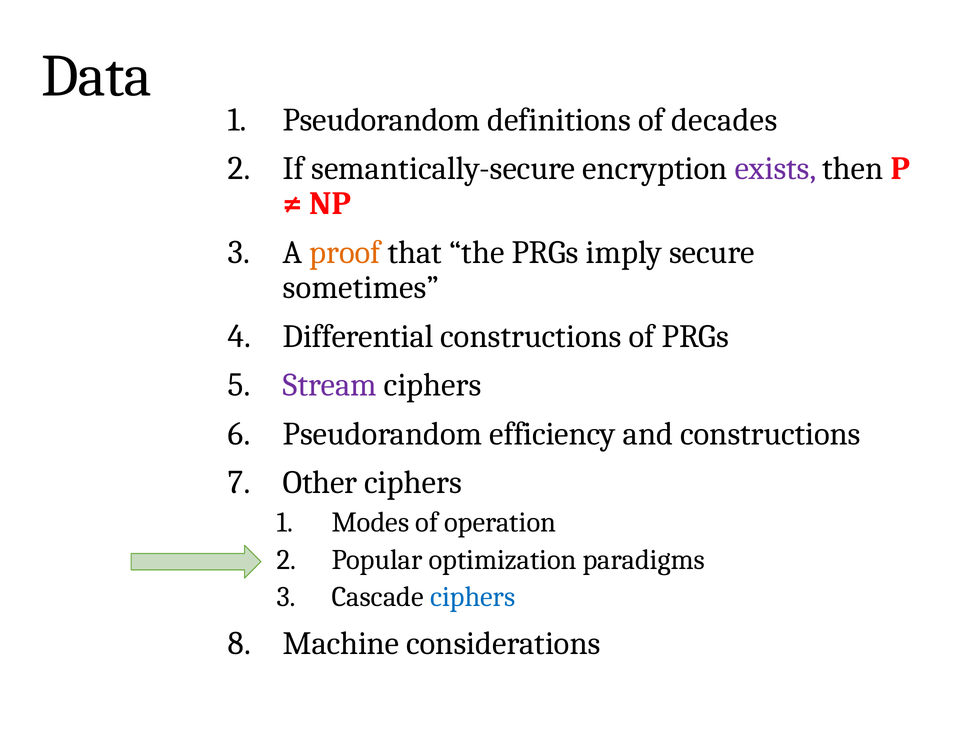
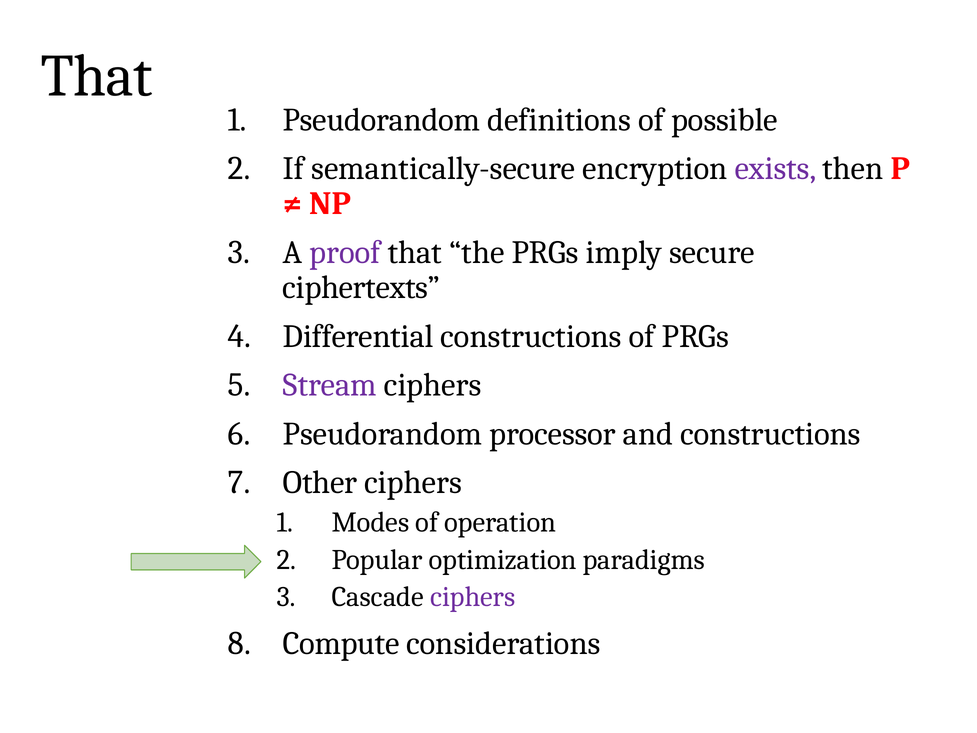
Data: Data -> That (97, 76)
decades: decades -> possible (724, 120)
proof colour: orange -> purple (345, 252)
sometimes: sometimes -> ciphertexts (361, 288)
efficiency: efficiency -> processor (553, 434)
ciphers colour: blue -> purple (473, 597)
Machine: Machine -> Compute (341, 643)
